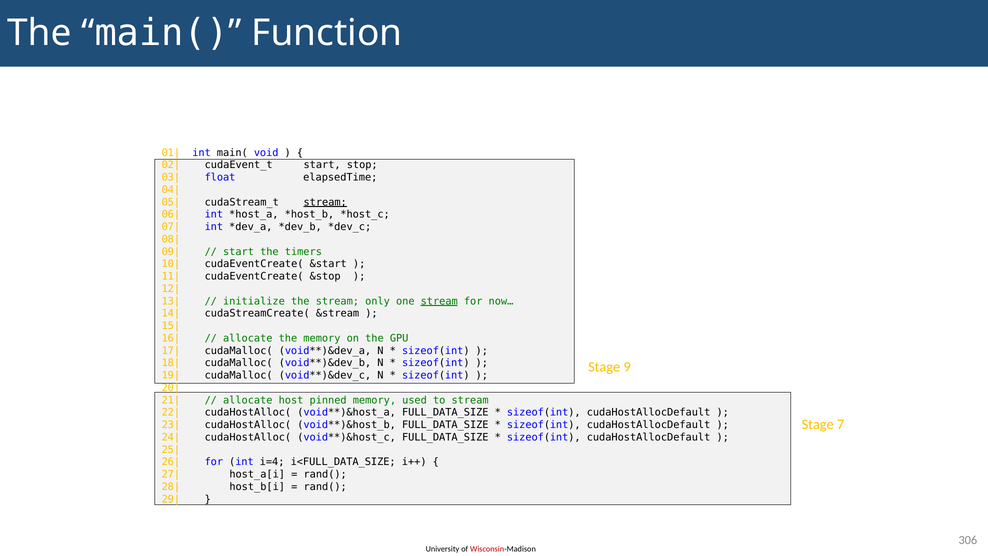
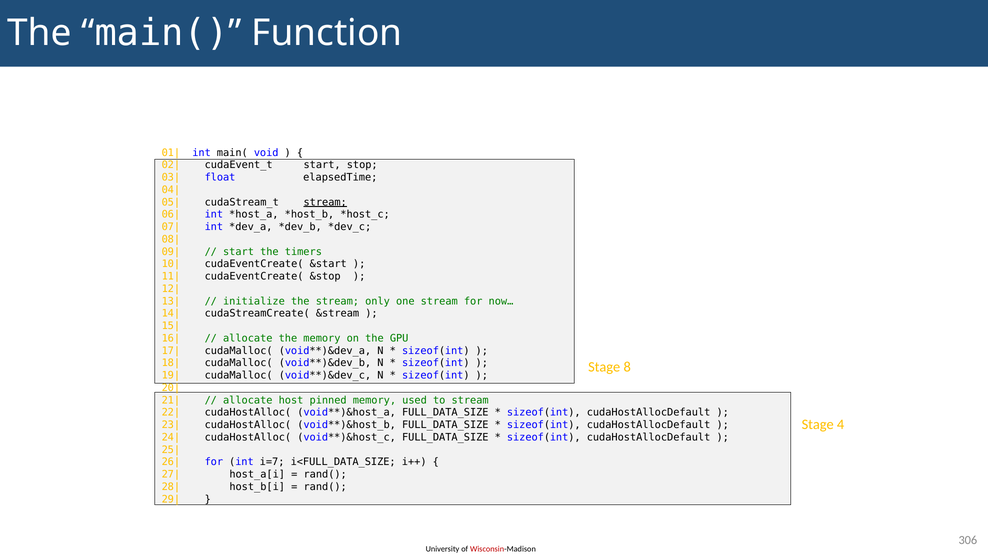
stream underline: present -> none (439, 301)
9: 9 -> 8 (627, 367)
7: 7 -> 4 (841, 424)
i=4: i=4 -> i=7 (272, 462)
